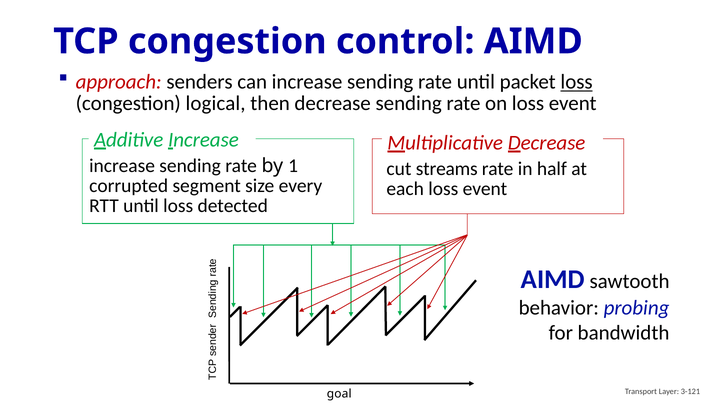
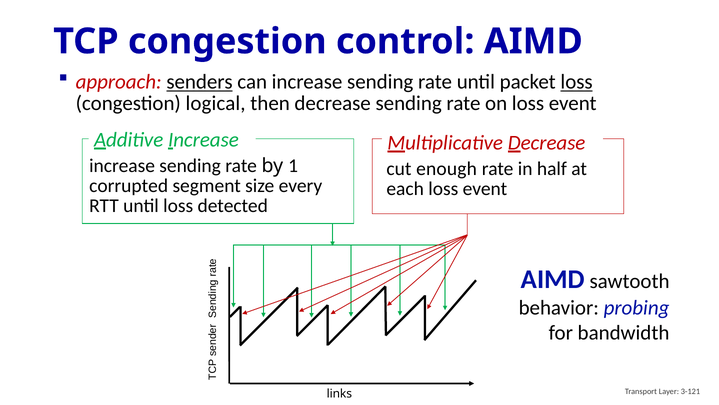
senders underline: none -> present (200, 82)
streams: streams -> enough (447, 169)
goal: goal -> links (339, 393)
